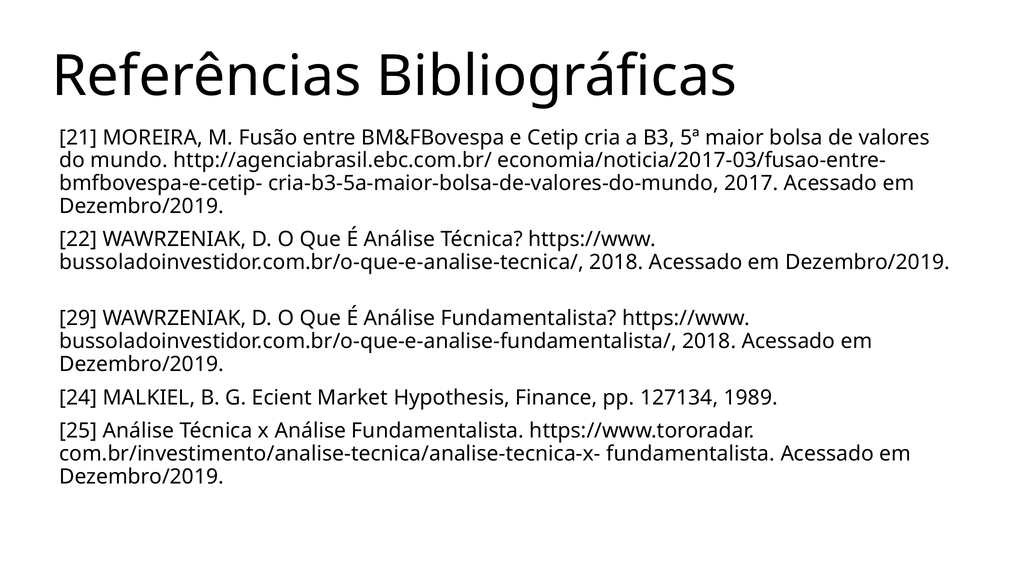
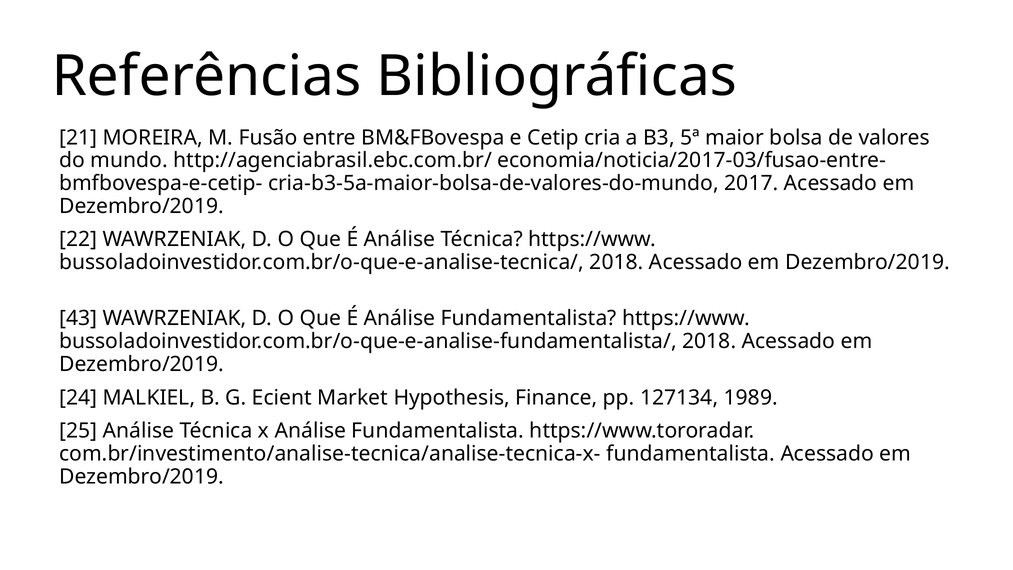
29: 29 -> 43 (78, 318)
